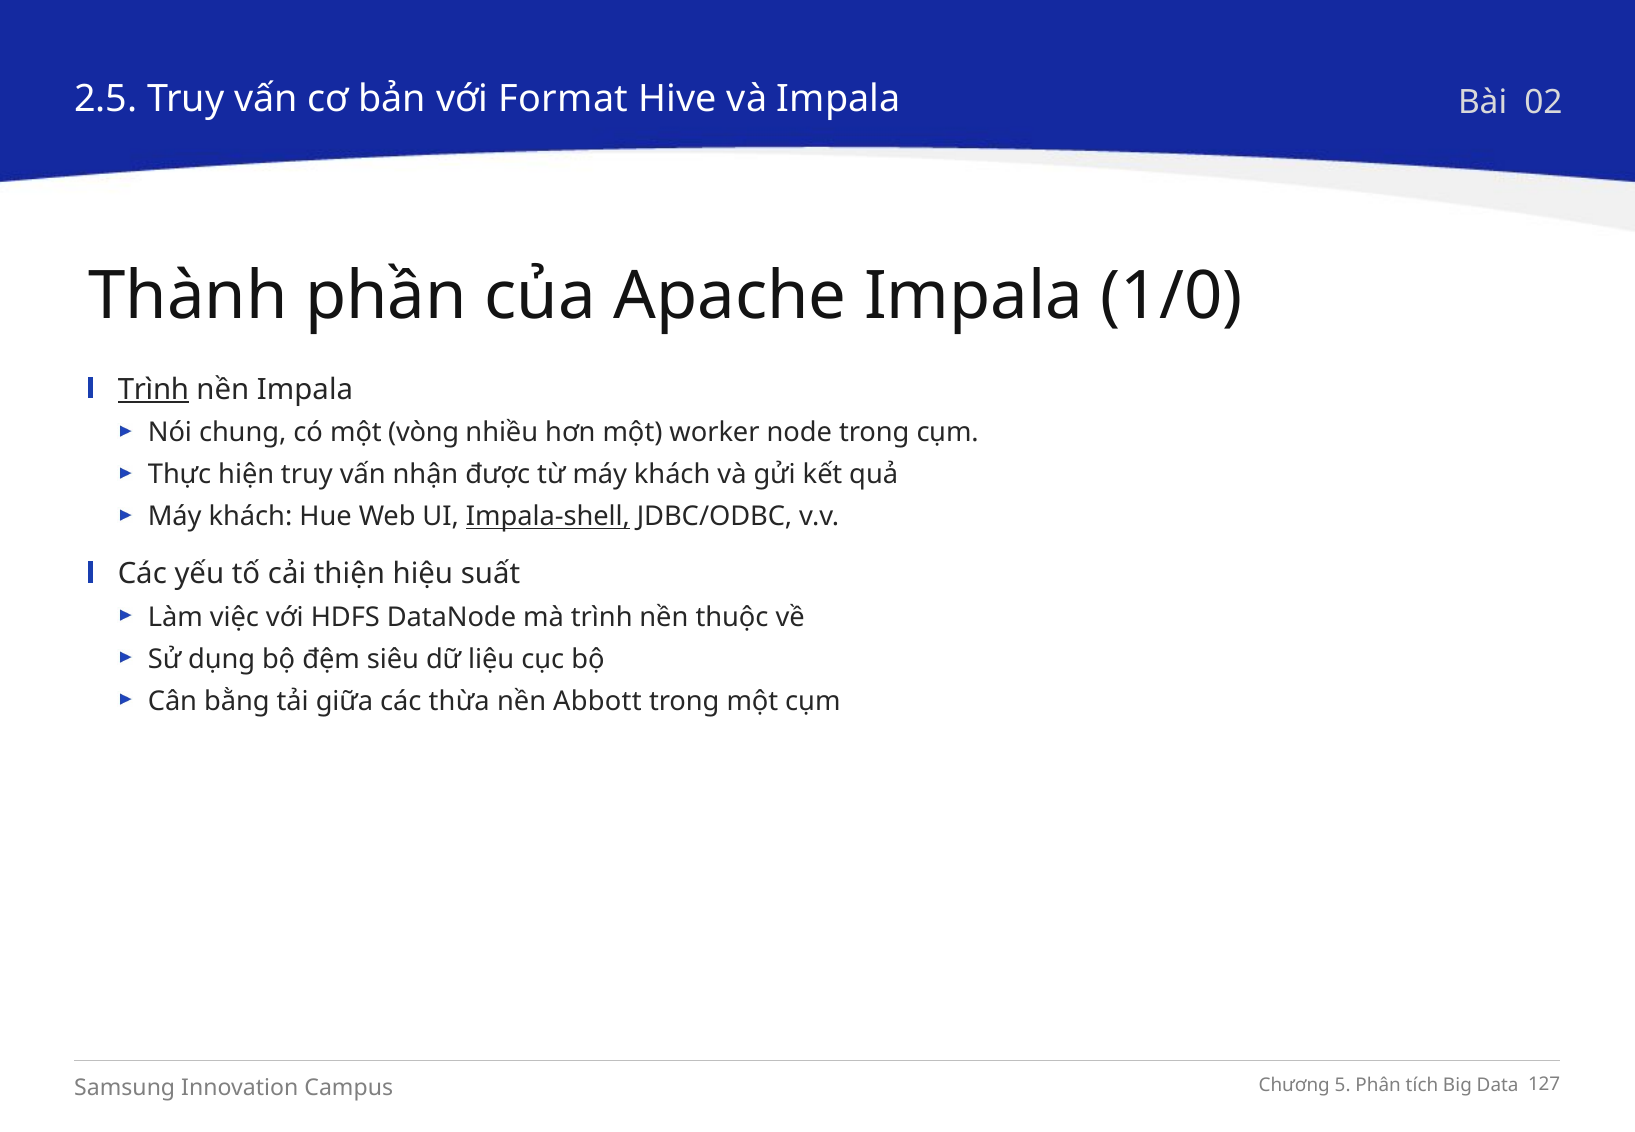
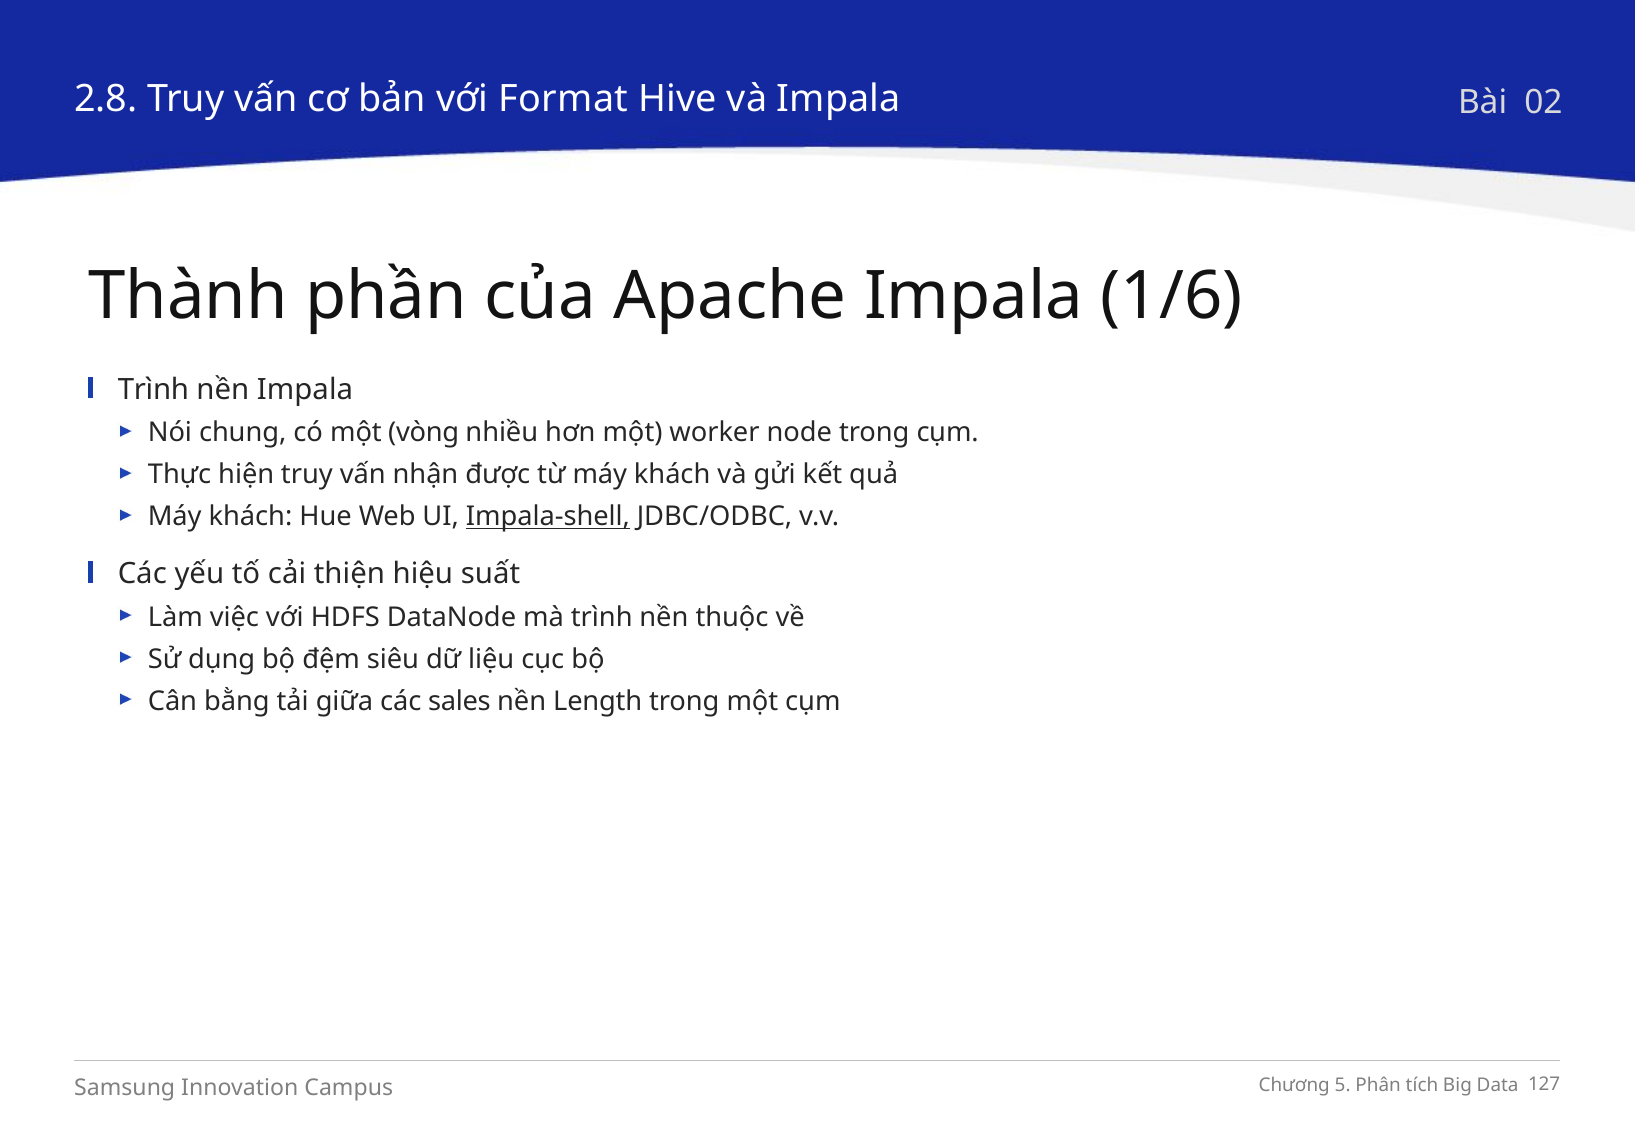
2.5: 2.5 -> 2.8 (106, 99)
1/0: 1/0 -> 1/6 (1172, 297)
Trình underline: present -> none (153, 390)
thừa: thừa -> sales (459, 701)
Abbott: Abbott -> Length (598, 701)
